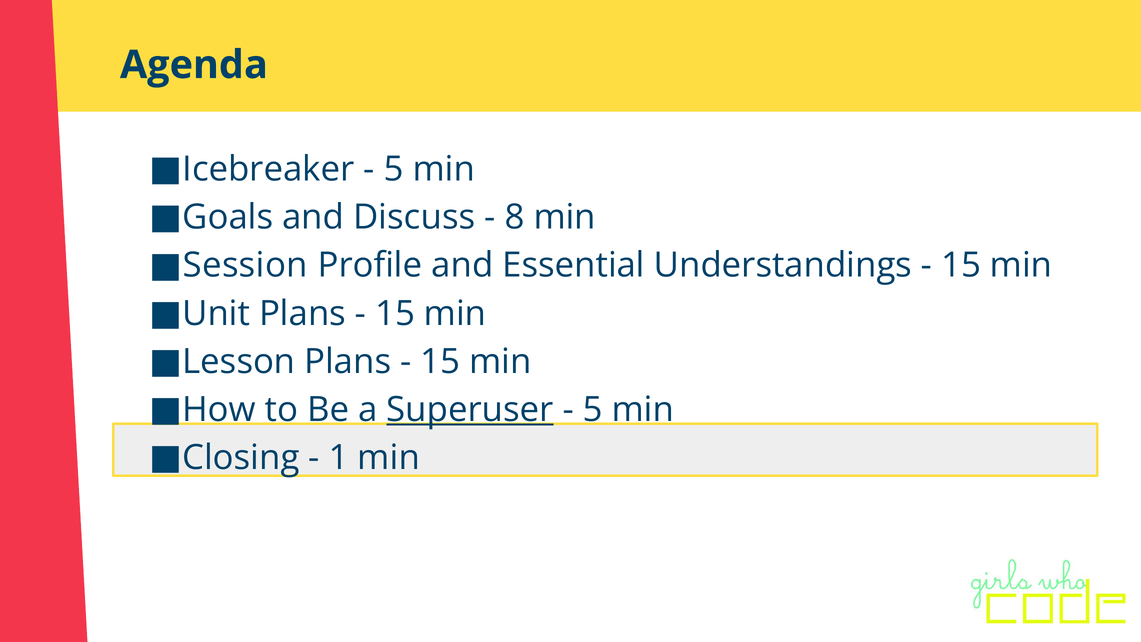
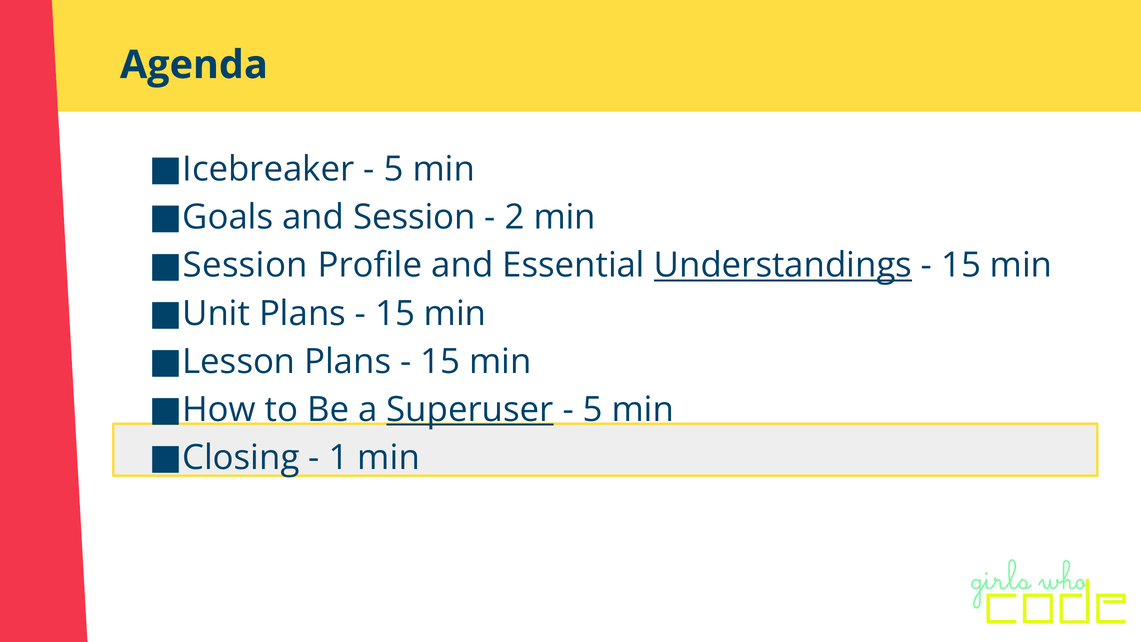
and Discuss: Discuss -> Session (414, 217)
8: 8 -> 2 (514, 217)
Understandings underline: none -> present (783, 265)
